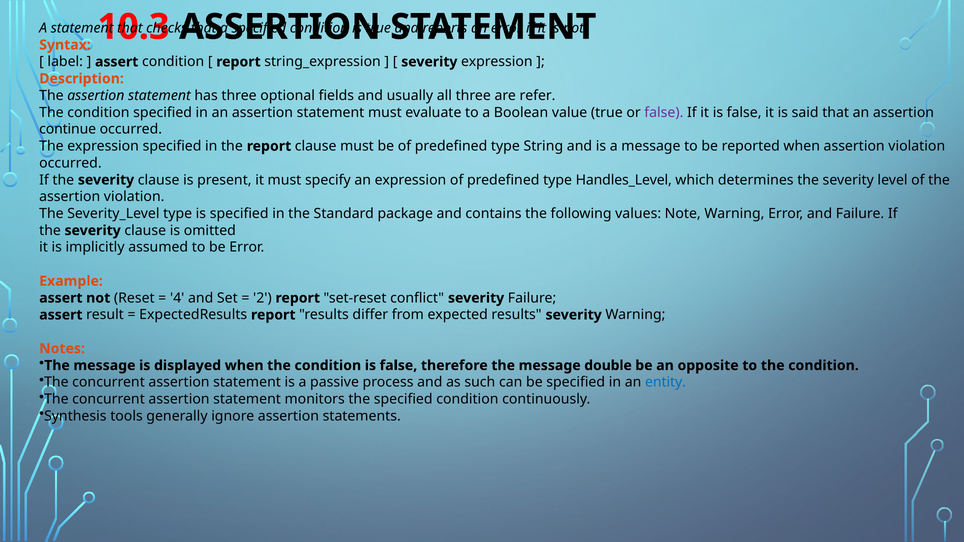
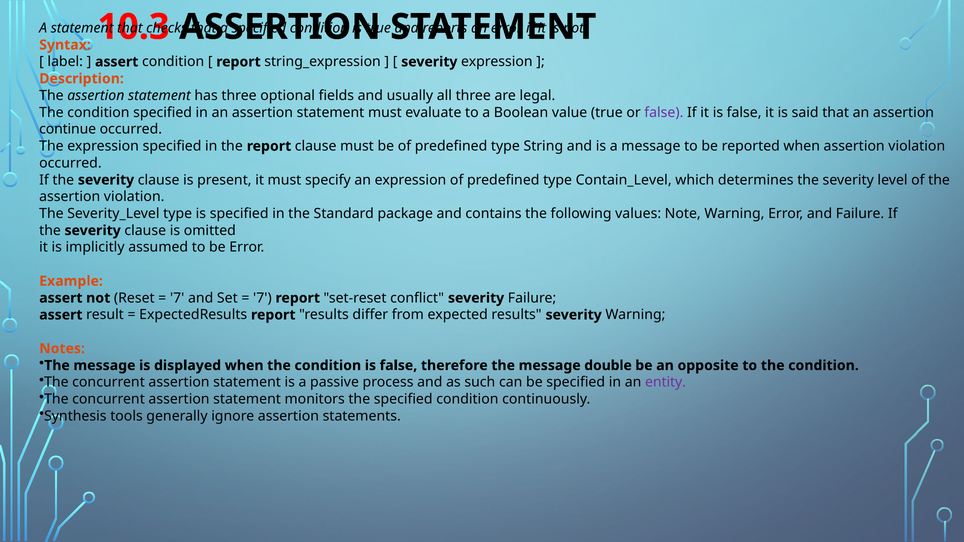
refer: refer -> legal (537, 96)
Handles_Level: Handles_Level -> Contain_Level (624, 180)
4: 4 -> 7 (177, 298)
2: 2 -> 7 (262, 298)
entity colour: blue -> purple (666, 383)
